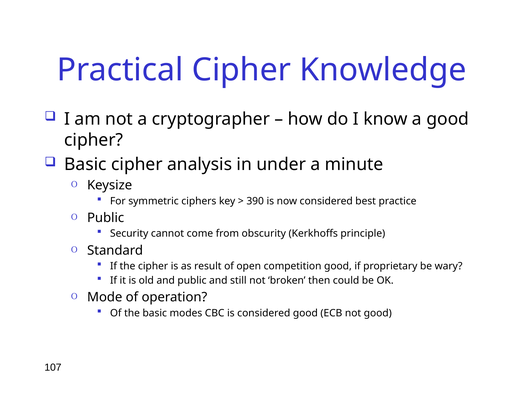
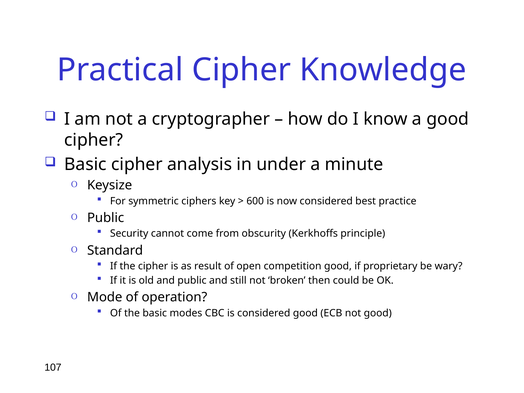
390: 390 -> 600 (255, 201)
